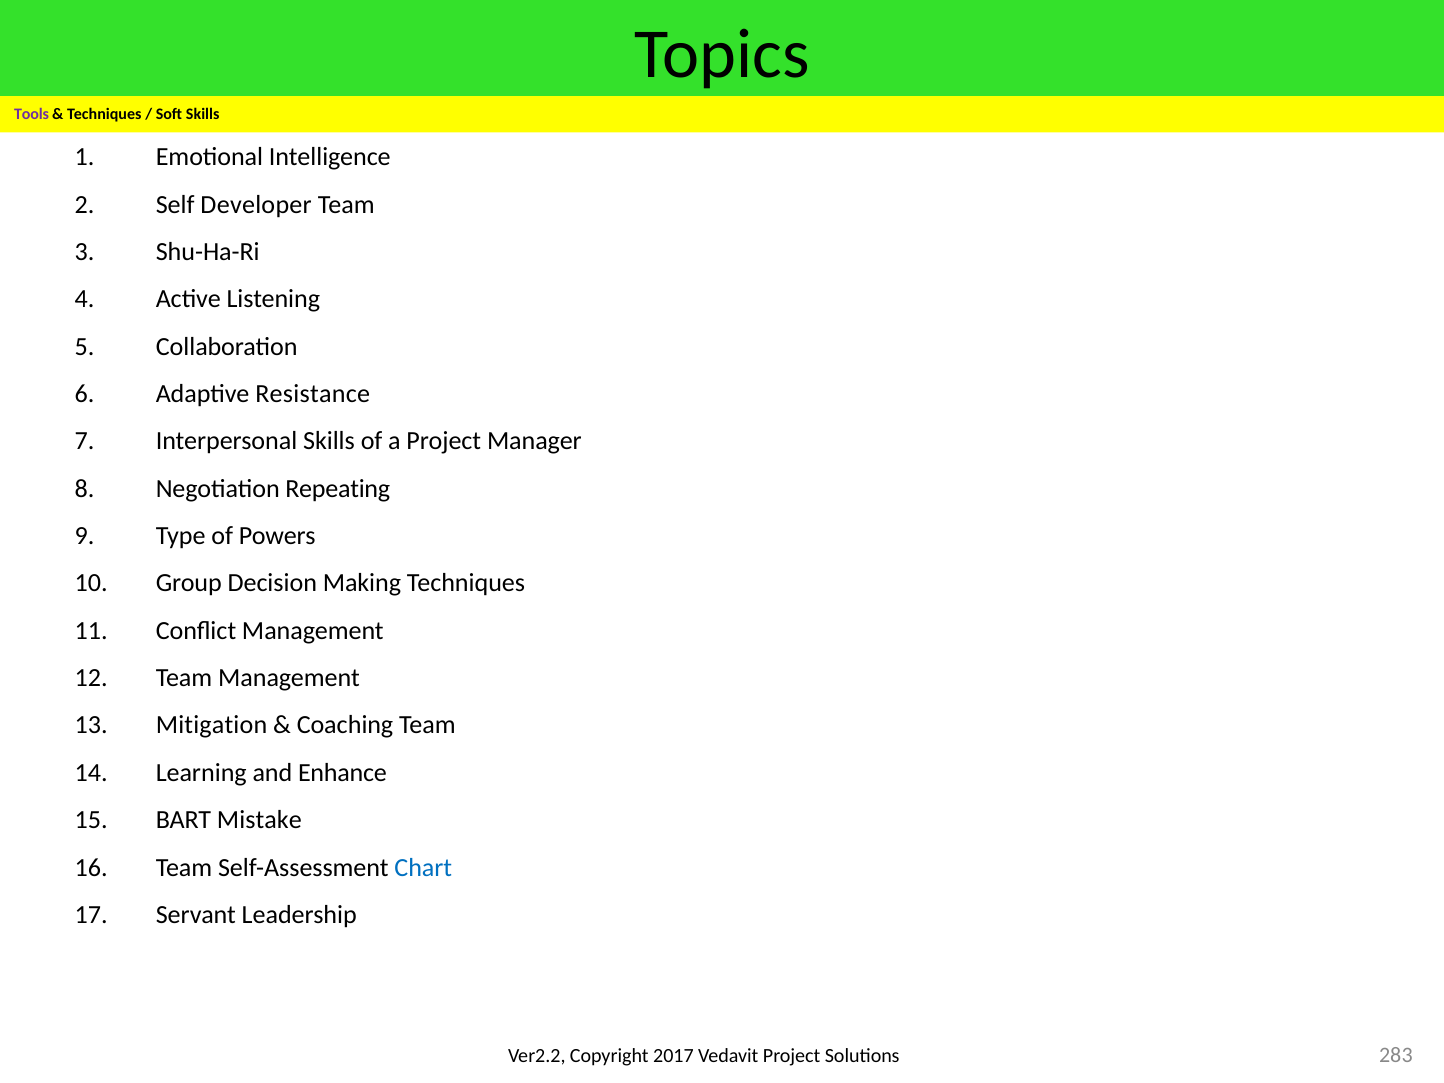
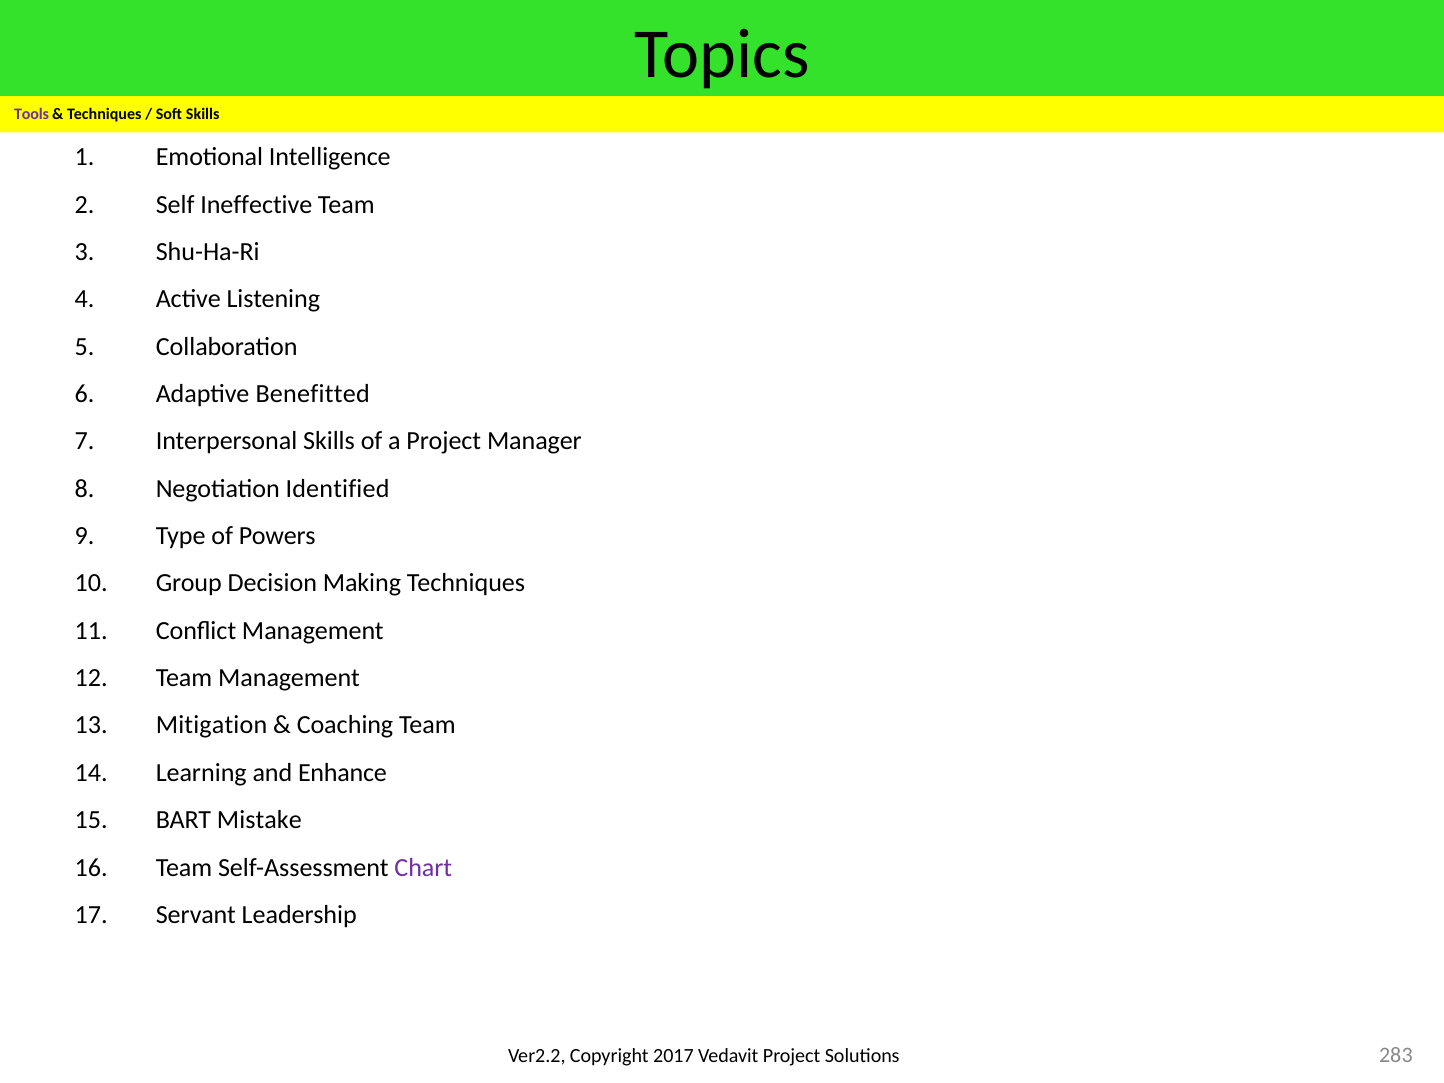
Developer: Developer -> Ineffective (256, 204)
Resistance: Resistance -> Benefitted (313, 394)
Repeating: Repeating -> Identified (338, 489)
Chart colour: blue -> purple (423, 867)
